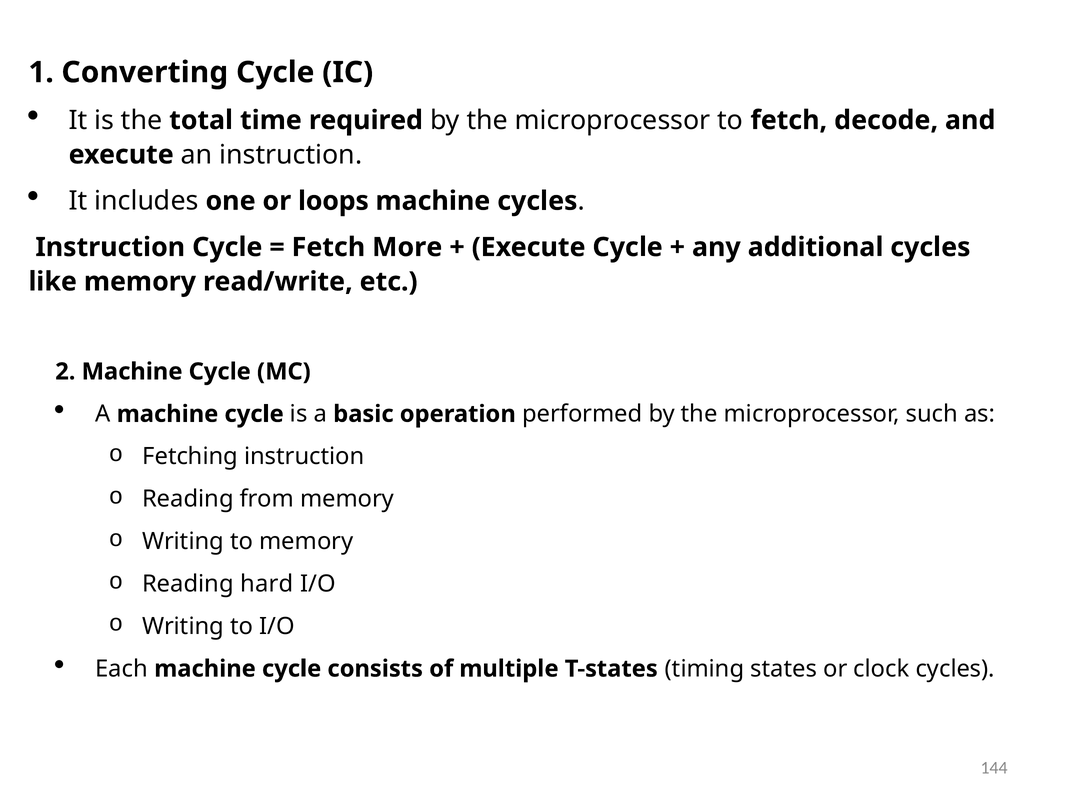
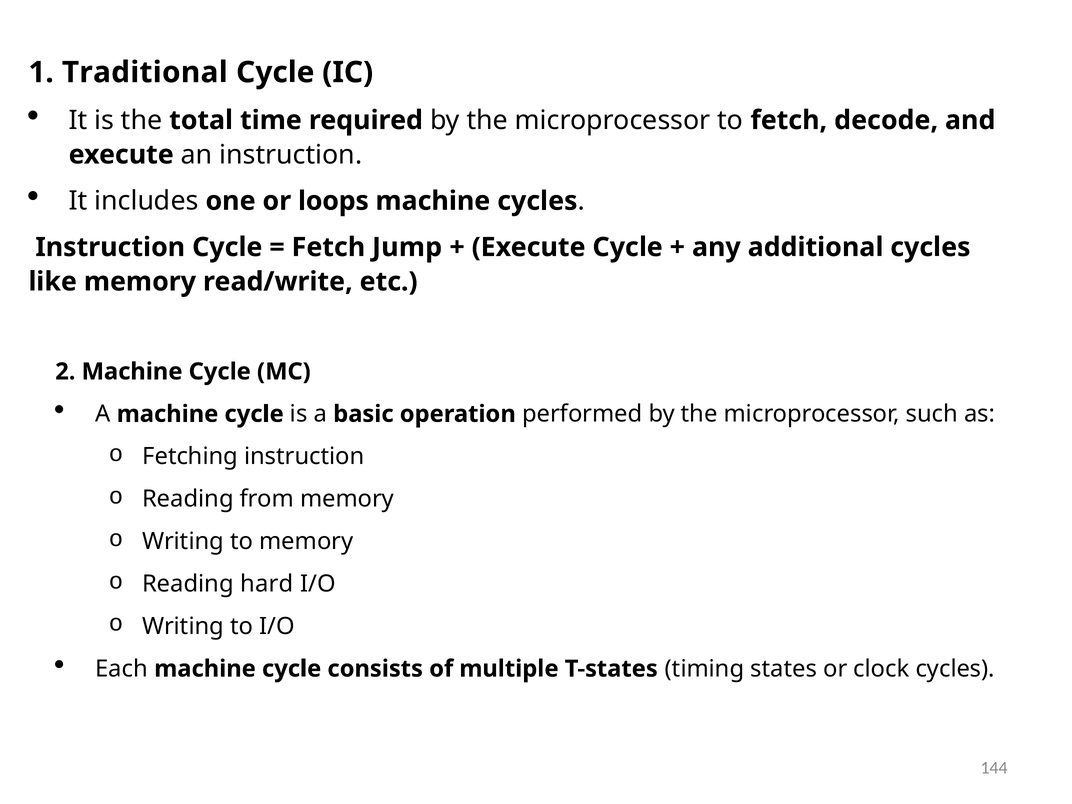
Converting: Converting -> Traditional (145, 72)
More: More -> Jump (407, 247)
